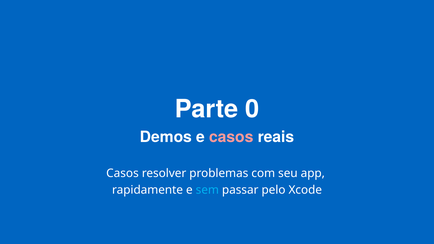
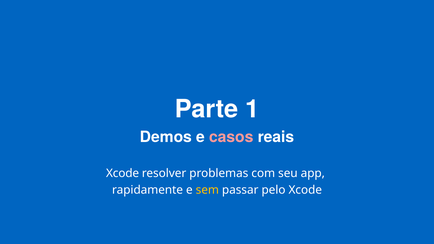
0: 0 -> 1 (252, 109)
Casos: Casos -> Xcode (123, 173)
sem colour: light blue -> yellow (207, 190)
